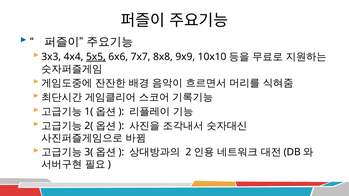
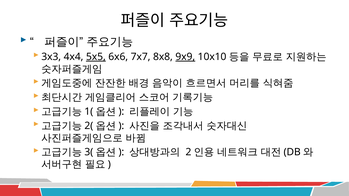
9x9 underline: none -> present (185, 57)
